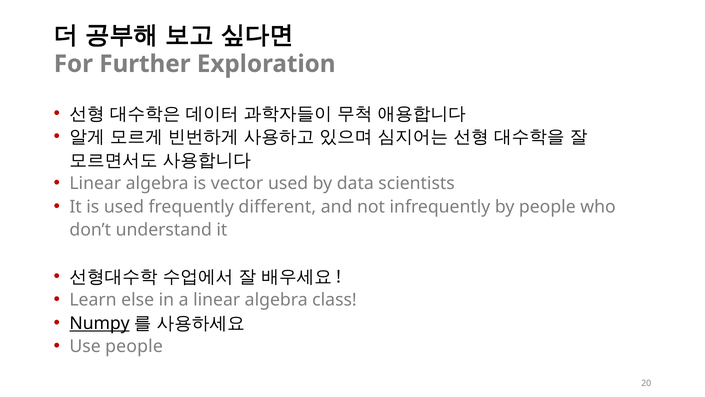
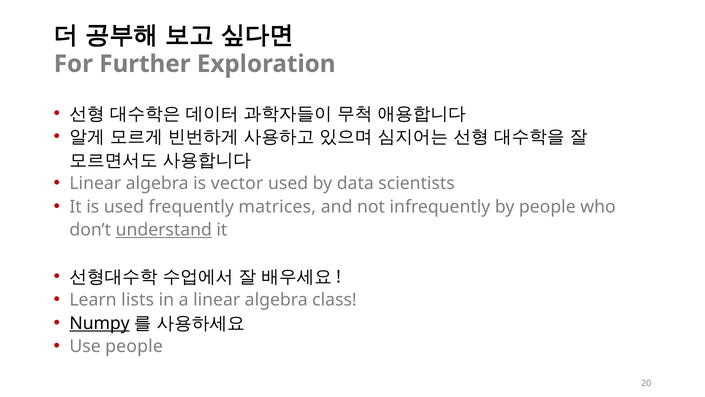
different: different -> matrices (277, 207)
understand underline: none -> present (164, 230)
else: else -> lists (138, 300)
